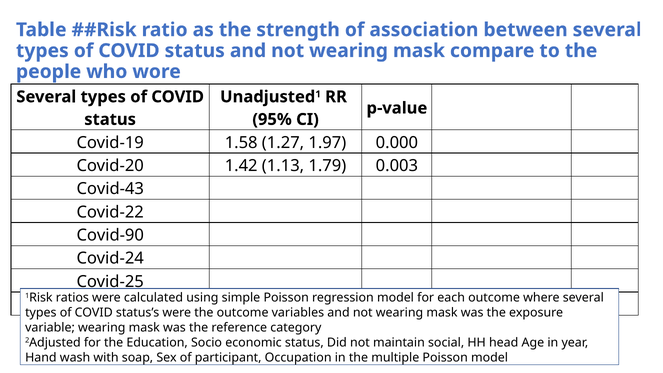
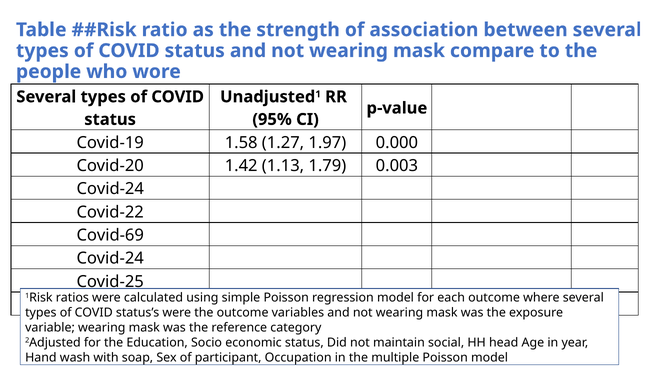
Covid-43: Covid-43 -> Covid-24 (110, 189)
Covid-90: Covid-90 -> Covid-69 (110, 235)
